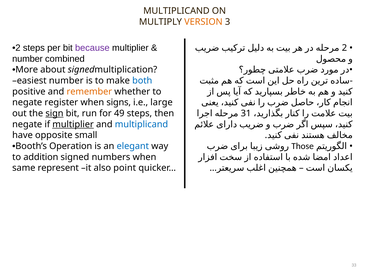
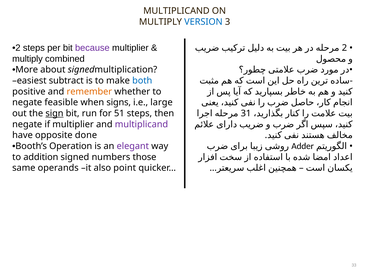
VERSION colour: orange -> blue (203, 22)
number: number -> multiply (27, 59)
easiest number: number -> subtract (66, 81)
register: register -> feasible (61, 103)
49: 49 -> 51 (119, 114)
multiplier underline: present -> none (73, 125)
multiplicand colour: blue -> purple (141, 125)
small: small -> done (86, 136)
elegant colour: blue -> purple (133, 147)
Those: Those -> Adder (303, 147)
numbers when: when -> those (145, 157)
represent: represent -> operands (58, 168)
